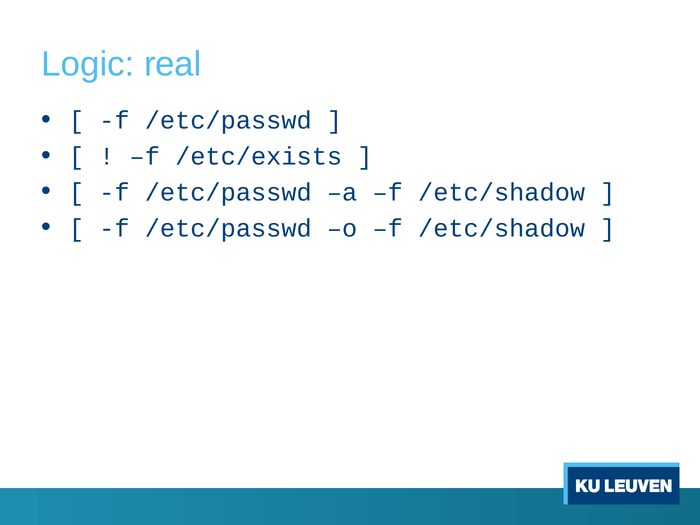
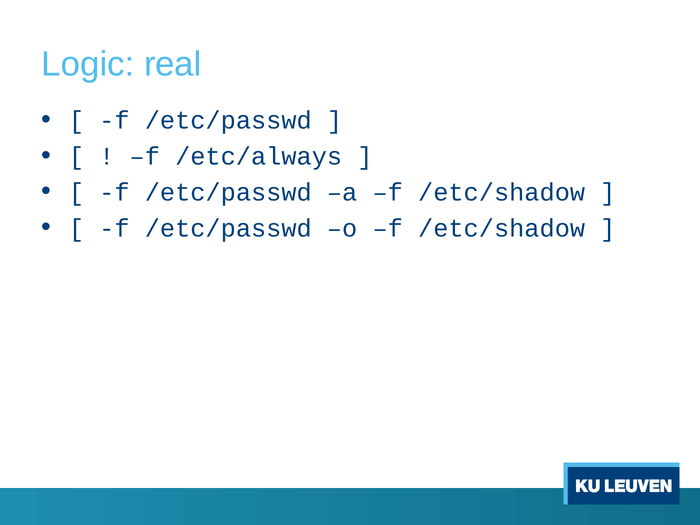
/etc/exists: /etc/exists -> /etc/always (259, 156)
